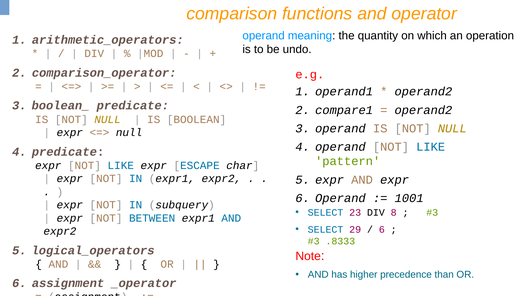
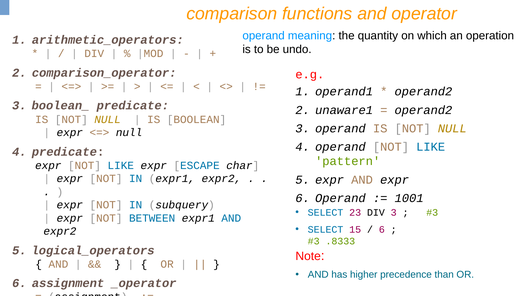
compare1: compare1 -> unaware1 (344, 110)
DIV 8: 8 -> 3 (394, 213)
29: 29 -> 15 (355, 230)
